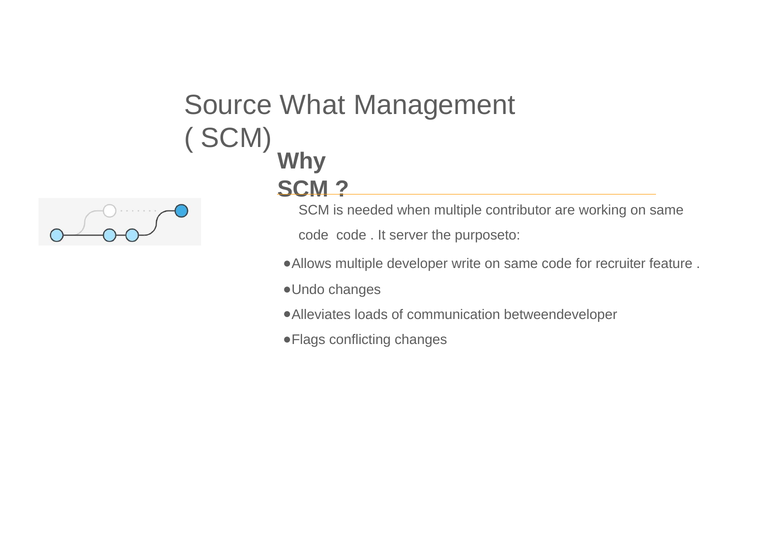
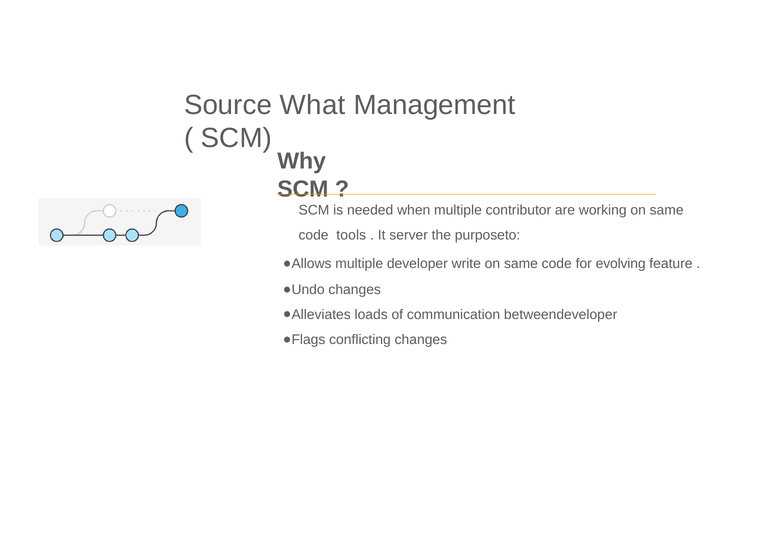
code code: code -> tools (351, 235)
recruiter: recruiter -> evolving (621, 264)
